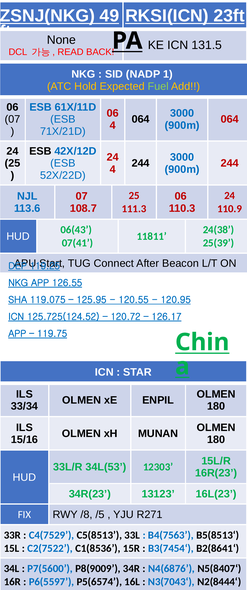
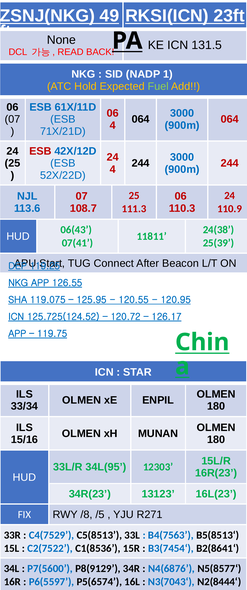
ESB colour: black -> red (40, 151)
34L(53: 34L(53 -> 34L(95 (106, 468)
P8(9009: P8(9009 -> P8(9129 (98, 570)
N5(8407‘: N5(8407‘ -> N5(8577‘ (219, 570)
